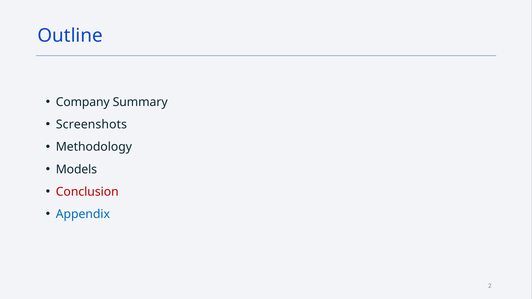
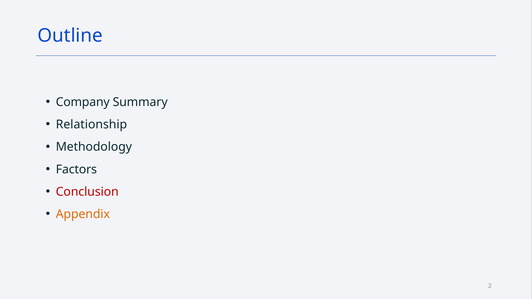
Screenshots: Screenshots -> Relationship (91, 125)
Models: Models -> Factors (76, 169)
Appendix colour: blue -> orange (83, 214)
